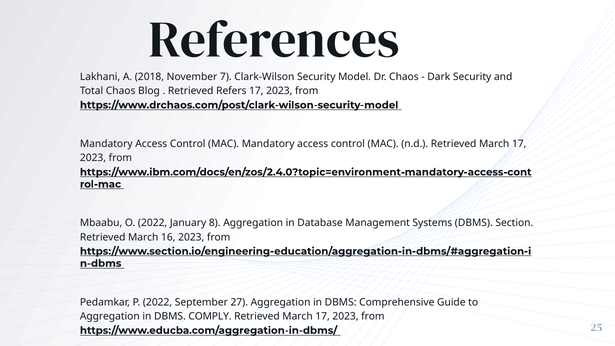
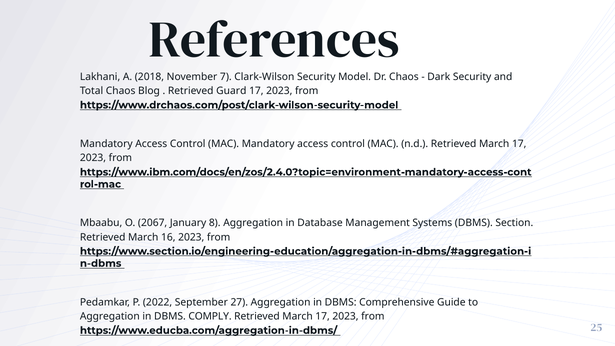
Refers: Refers -> Guard (231, 91)
O 2022: 2022 -> 2067 (153, 223)
